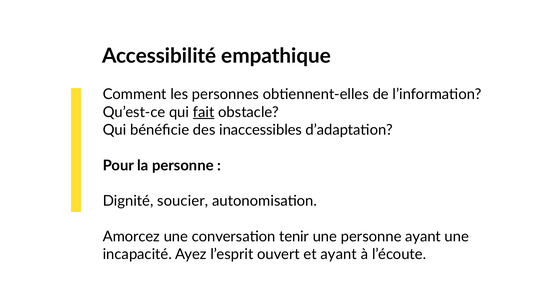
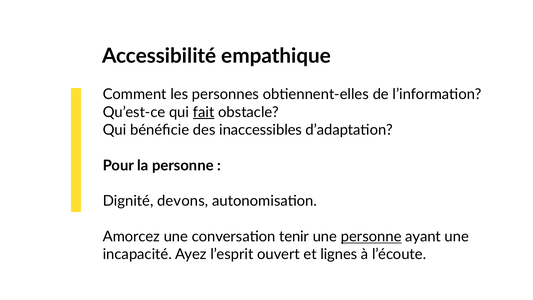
soucier: soucier -> devons (183, 201)
personne underline: none -> present (371, 236)
et ayant: ayant -> lignes (339, 254)
